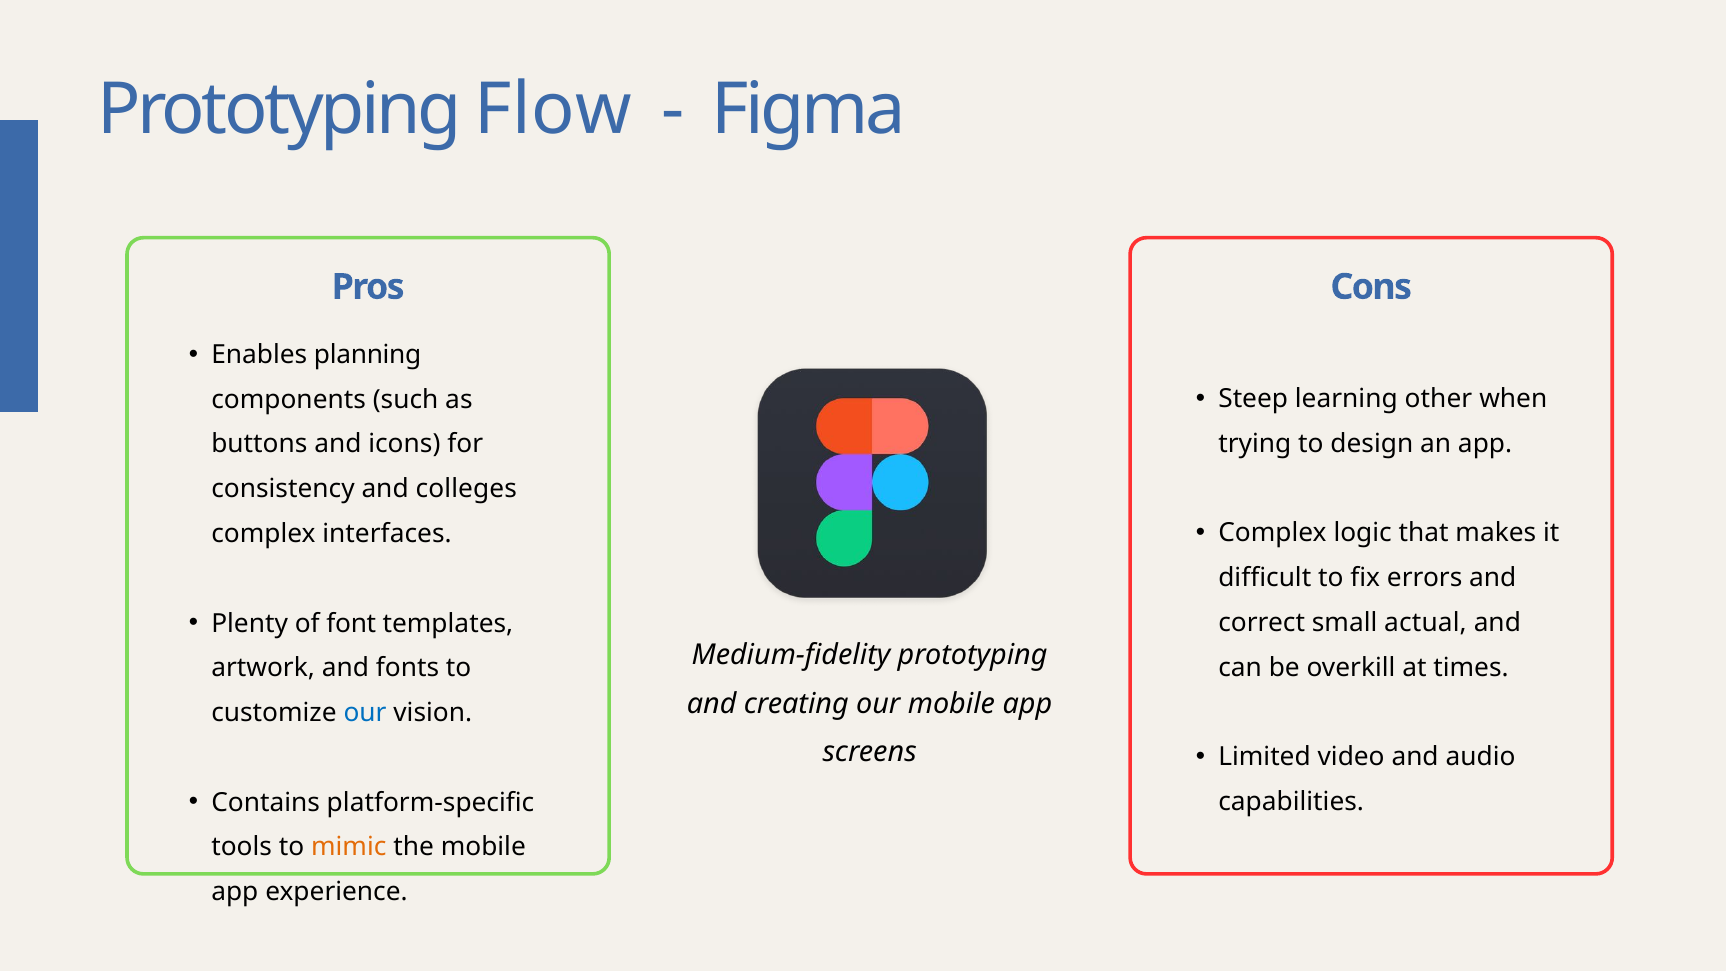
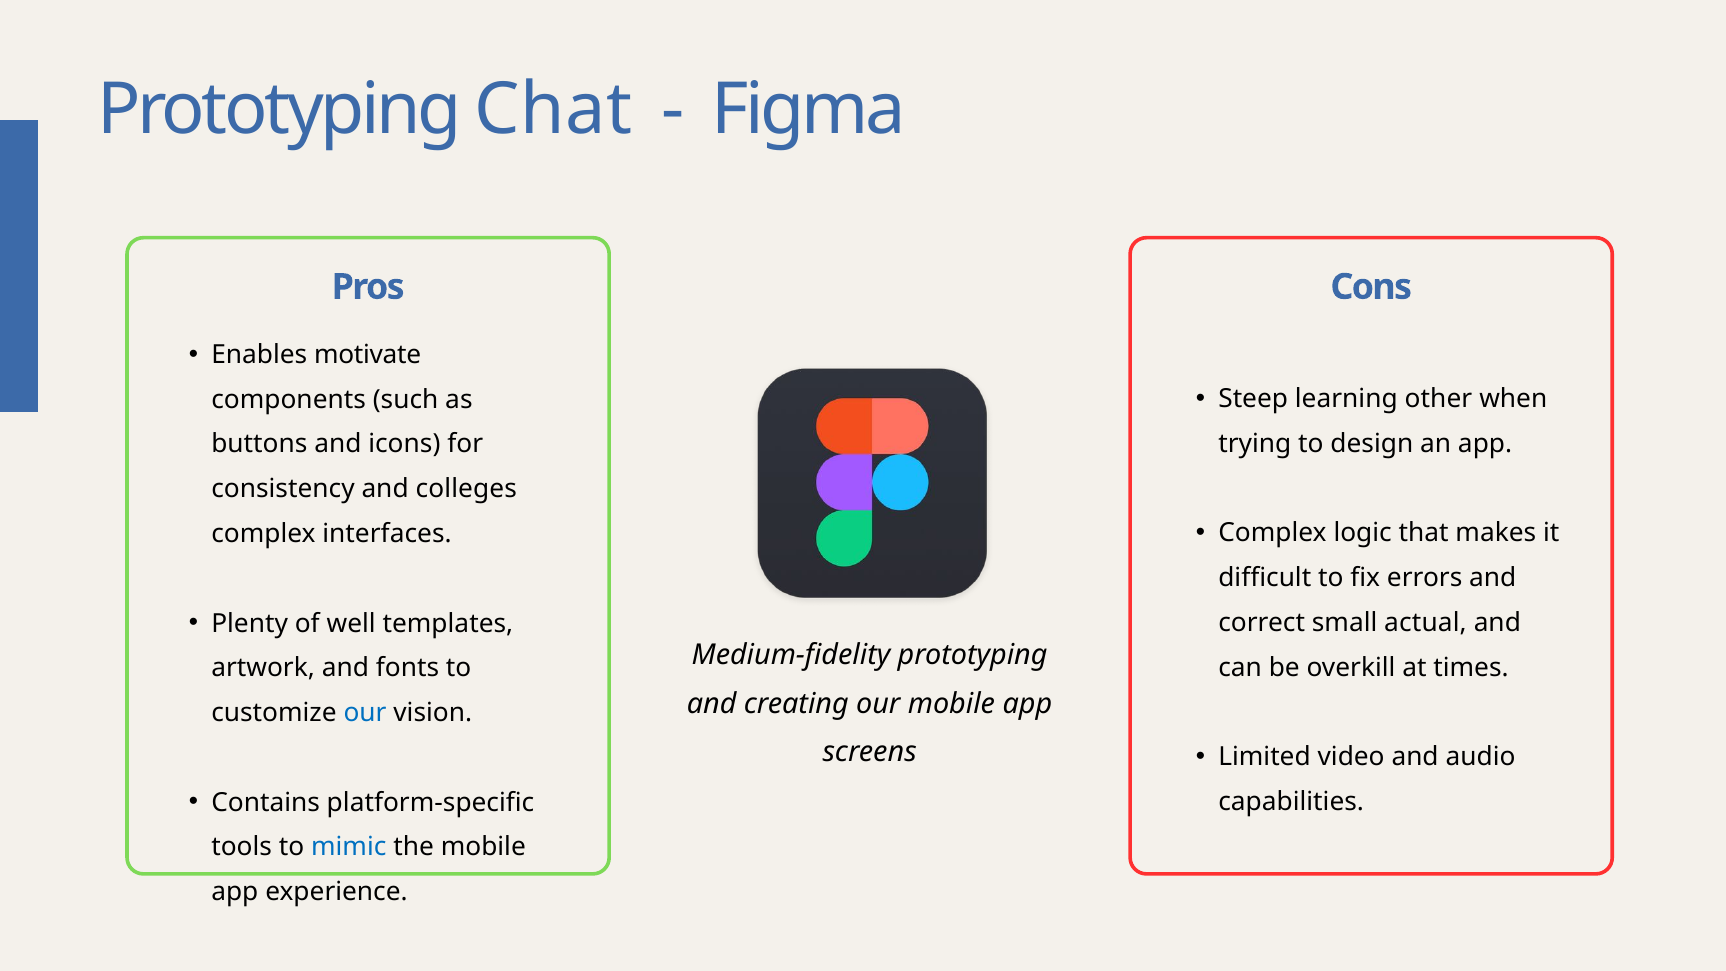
Flow: Flow -> Chat (553, 110)
planning: planning -> motivate (368, 355)
font: font -> well (351, 623)
mimic colour: orange -> blue (349, 847)
